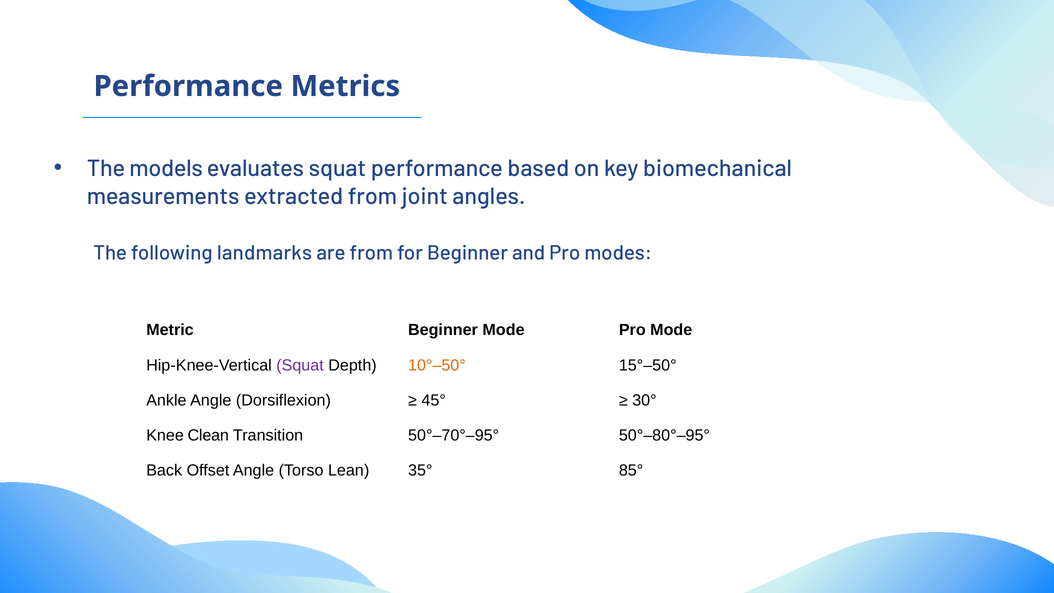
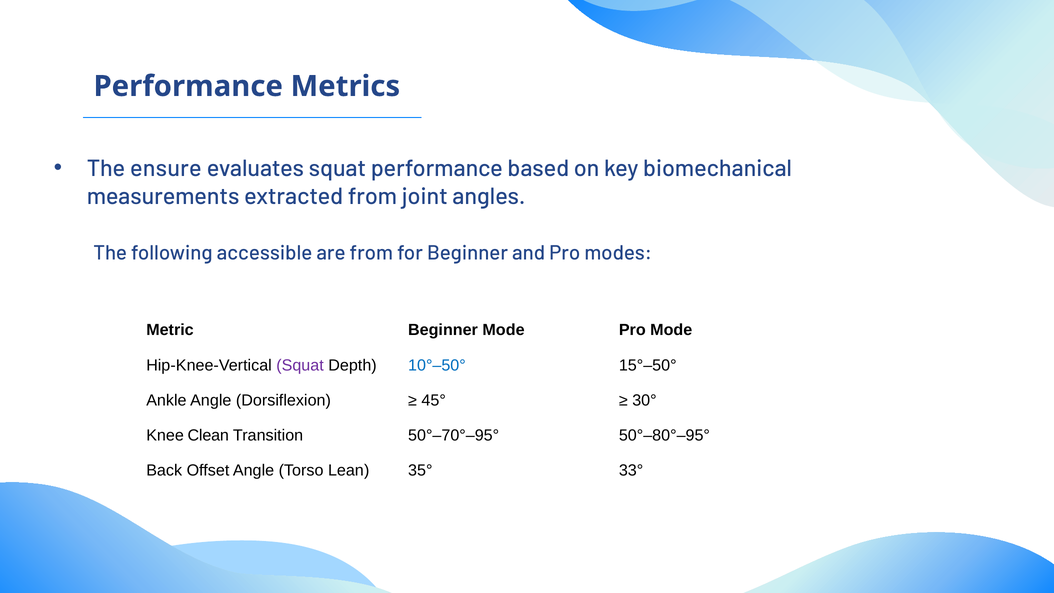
models: models -> ensure (166, 168)
landmarks: landmarks -> accessible (265, 253)
10°–50° colour: orange -> blue (437, 365)
85°: 85° -> 33° (631, 471)
